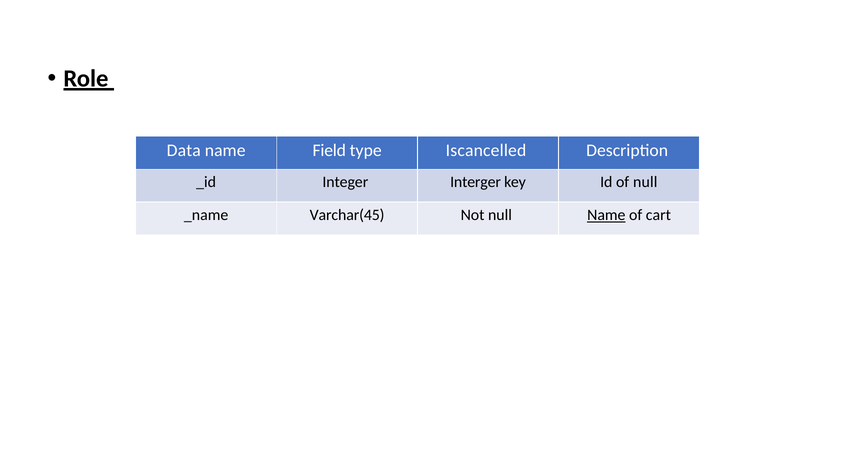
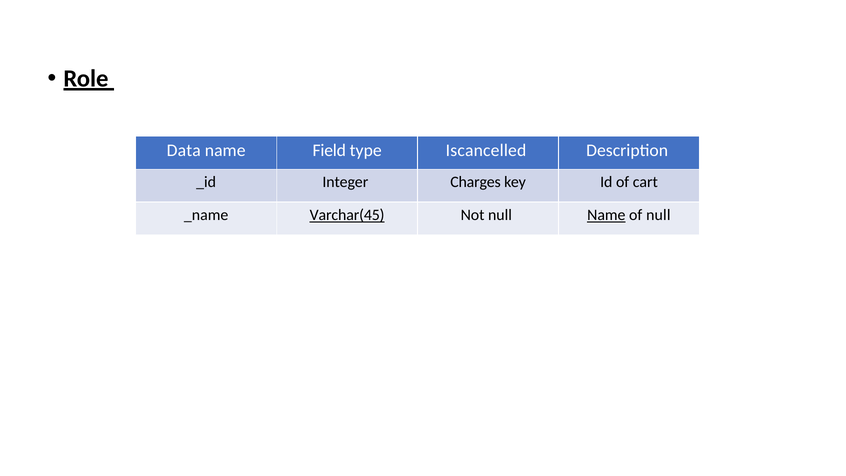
Interger: Interger -> Charges (476, 182)
of null: null -> cart (645, 182)
Varchar(45 underline: none -> present (347, 215)
of cart: cart -> null (658, 215)
